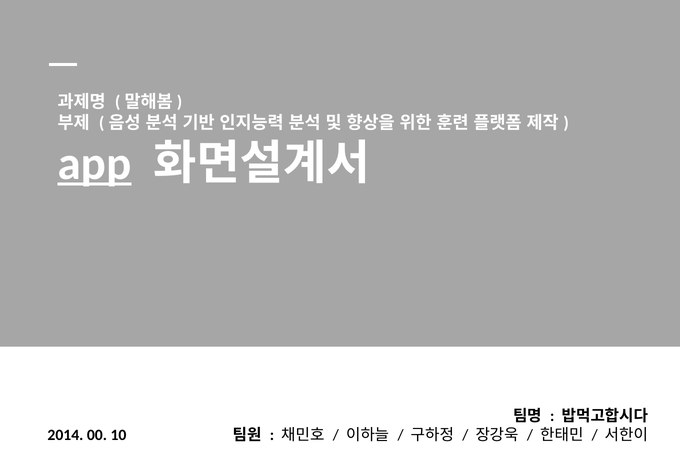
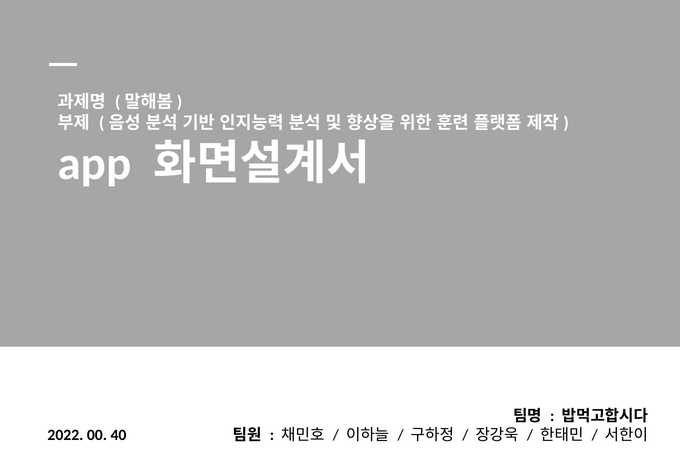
app underline: present -> none (95, 164)
2014: 2014 -> 2022 (65, 435)
10: 10 -> 40 (118, 435)
